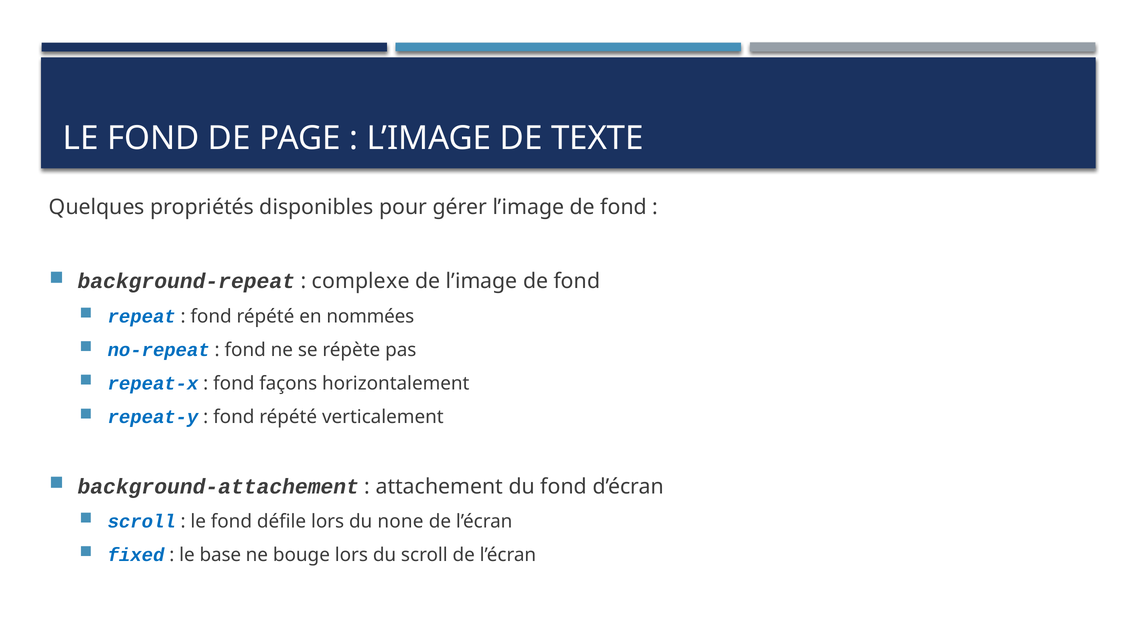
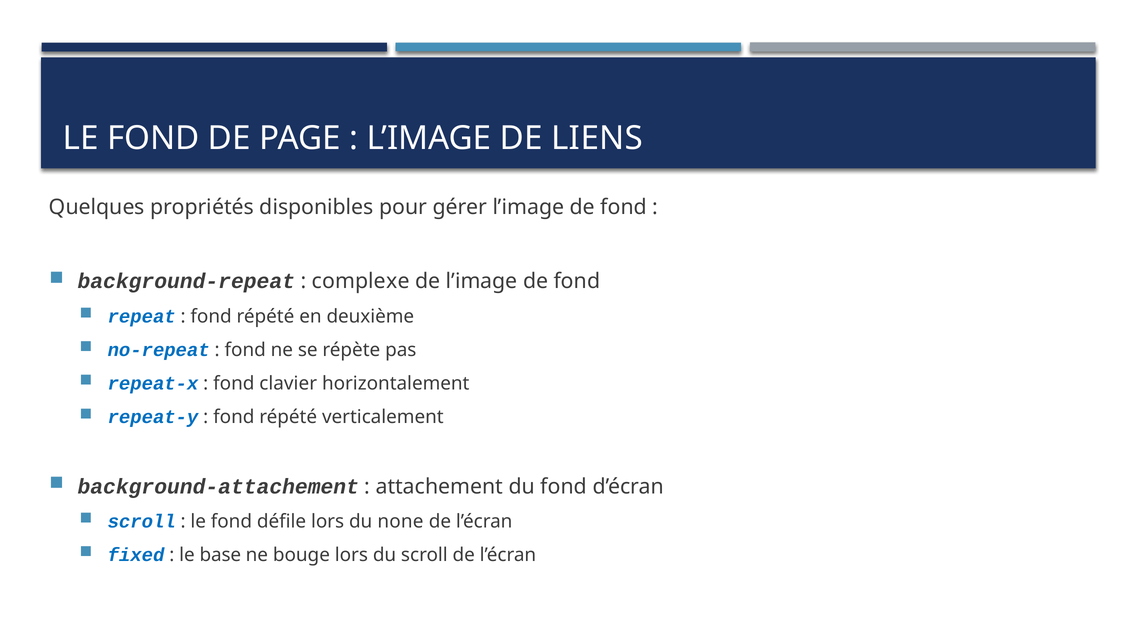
TEXTE: TEXTE -> LIENS (597, 138)
nommées: nommées -> deuxième (370, 316)
façons: façons -> clavier (288, 383)
